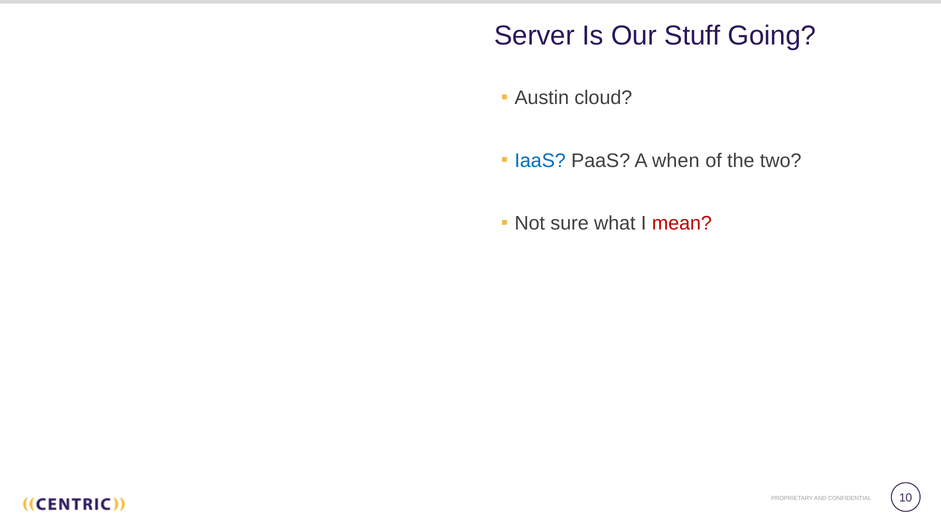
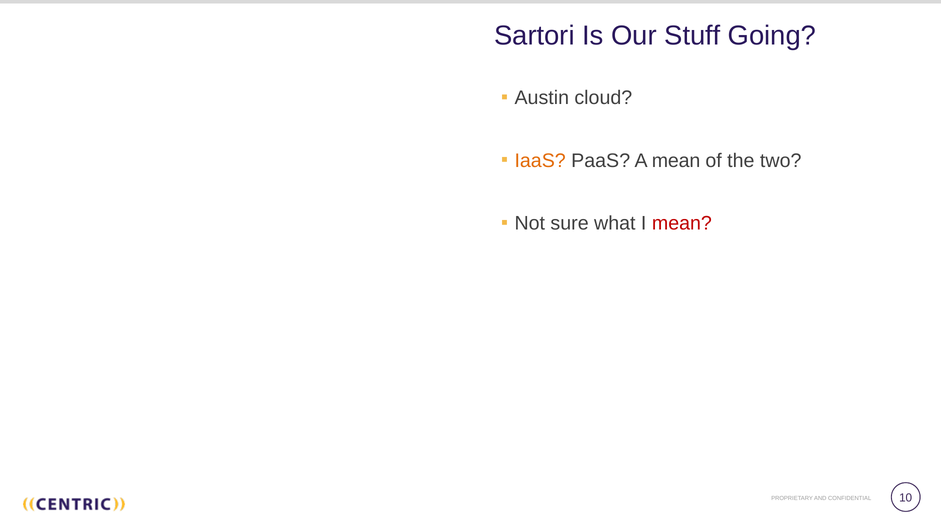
Server: Server -> Sartori (534, 36)
IaaS colour: blue -> orange (540, 161)
A when: when -> mean (676, 161)
